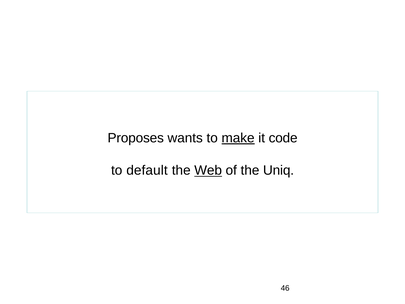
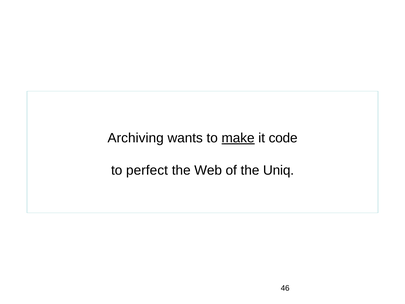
Proposes: Proposes -> Archiving (136, 138)
default: default -> perfect (147, 170)
Web underline: present -> none (208, 170)
